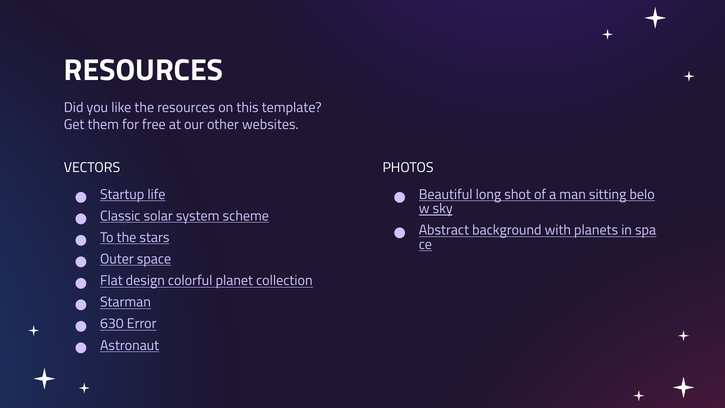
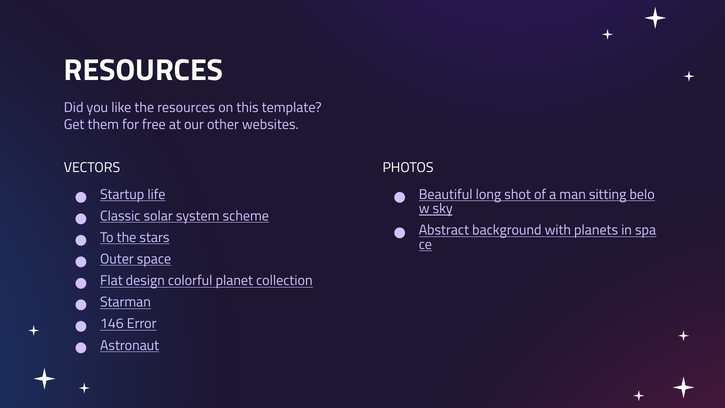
630: 630 -> 146 (112, 324)
